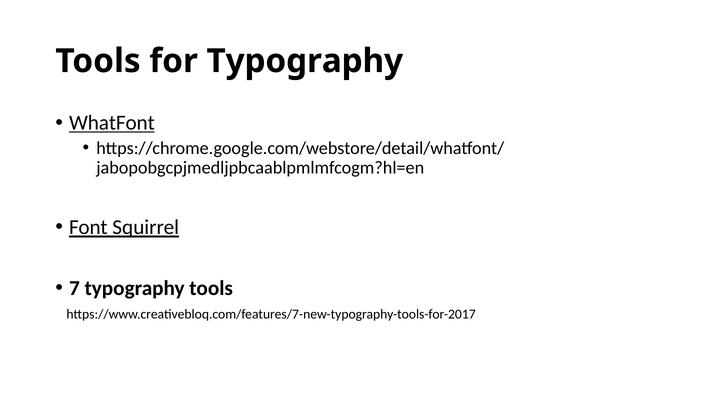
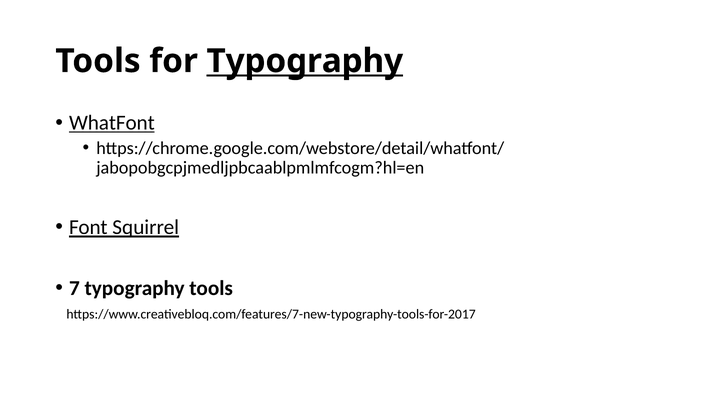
Typography underline: none -> present (305, 61)
